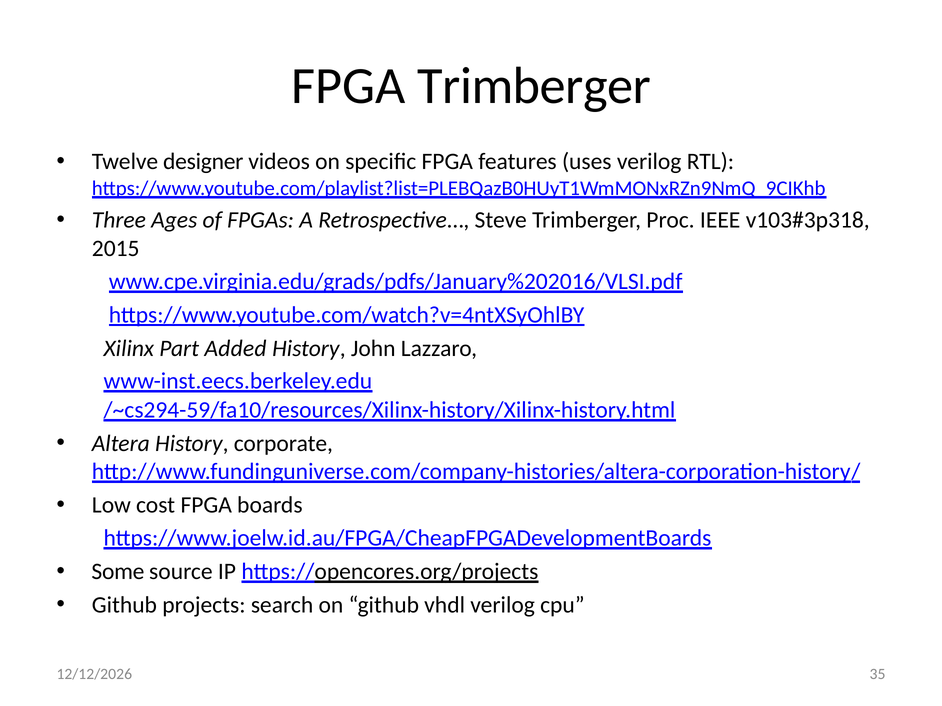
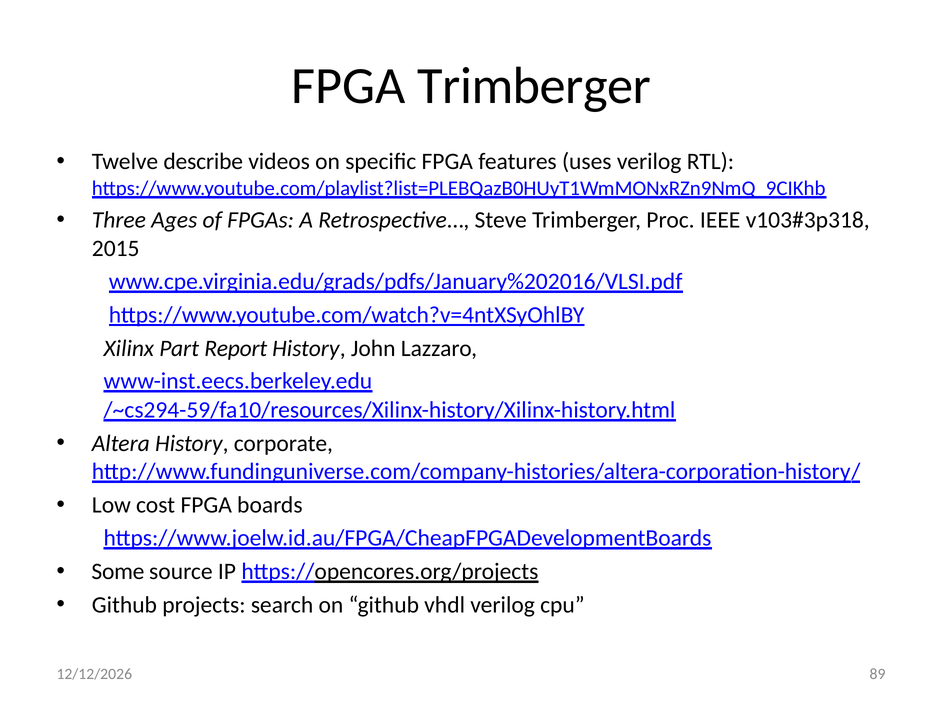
designer: designer -> describe (203, 162)
Added: Added -> Report (236, 348)
35: 35 -> 89 (878, 675)
